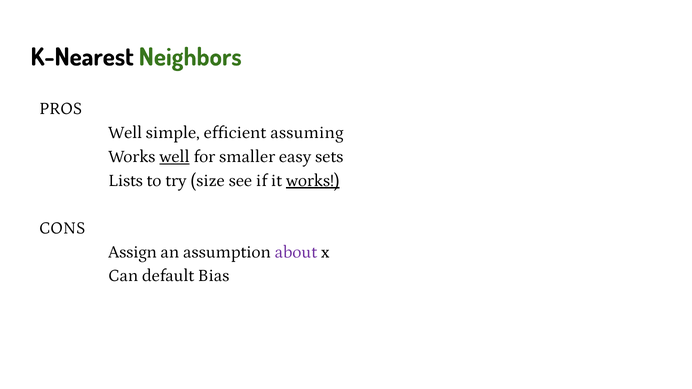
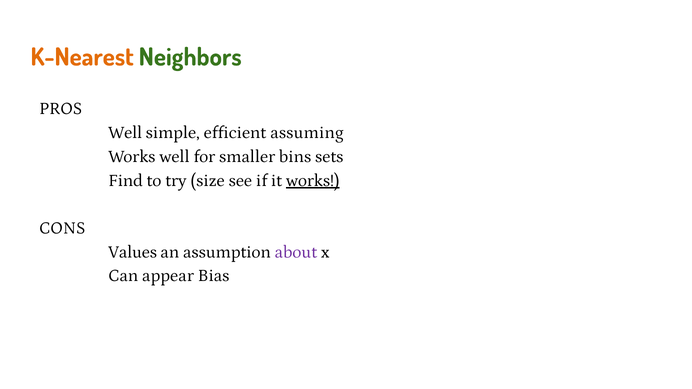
K-Nearest colour: black -> orange (82, 57)
well underline: present -> none (174, 157)
easy: easy -> bins (295, 157)
Lists: Lists -> Find (126, 180)
Assign: Assign -> Values (133, 252)
default: default -> appear (168, 276)
